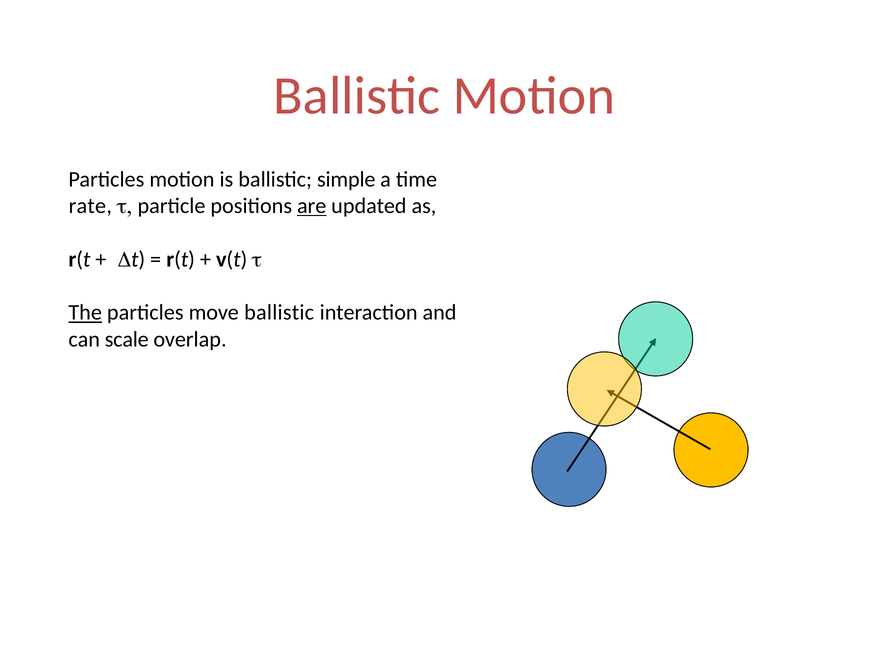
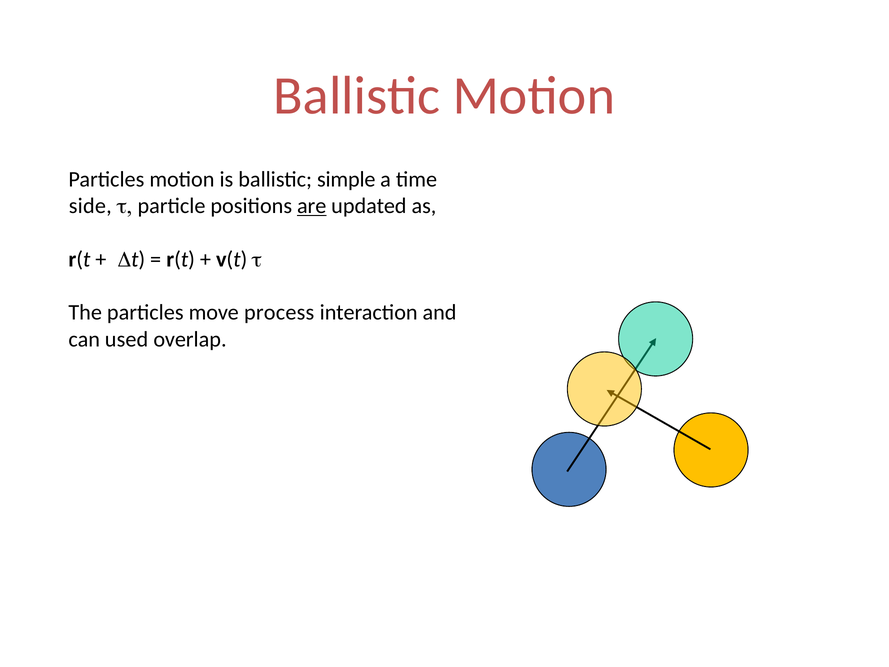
rate: rate -> side (90, 206)
The underline: present -> none (85, 312)
move ballistic: ballistic -> process (279, 312)
scale: scale -> used (127, 339)
